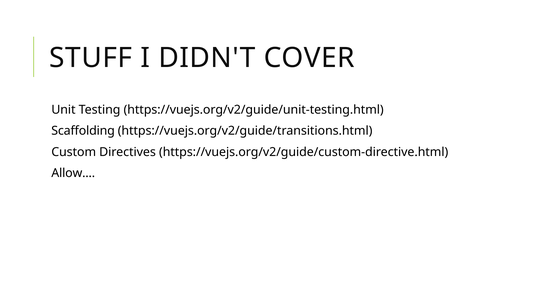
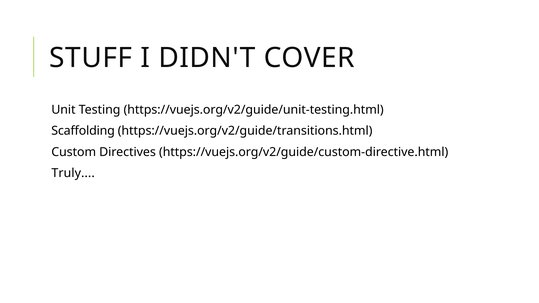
Allow: Allow -> Truly (73, 173)
